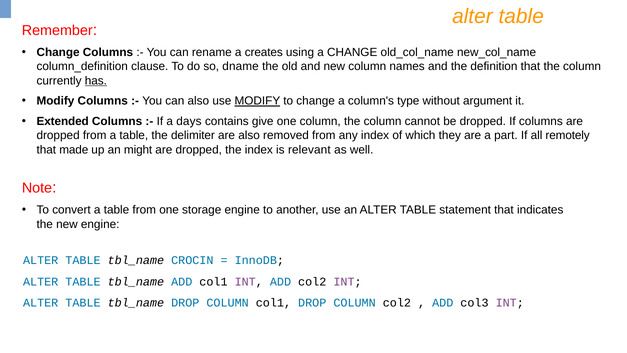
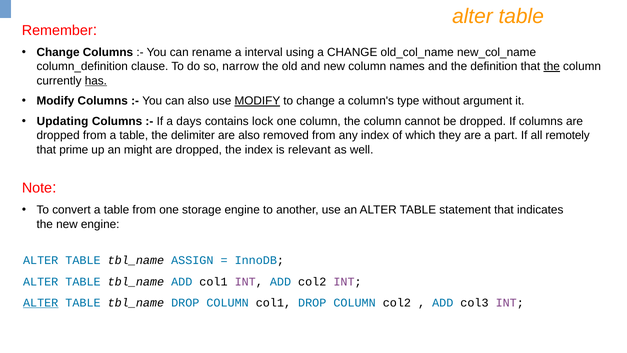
creates: creates -> interval (264, 52)
dname: dname -> narrow (241, 66)
the underline: none -> present (552, 66)
Extended: Extended -> Updating (63, 121)
give: give -> lock (263, 121)
made: made -> prime (74, 150)
CROCIN: CROCIN -> ASSIGN (192, 260)
ALTER underline: none -> present (41, 303)
